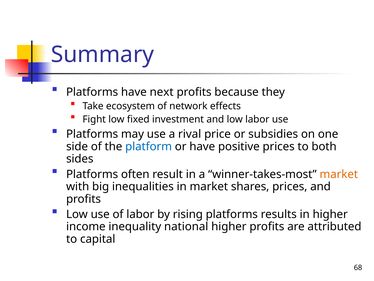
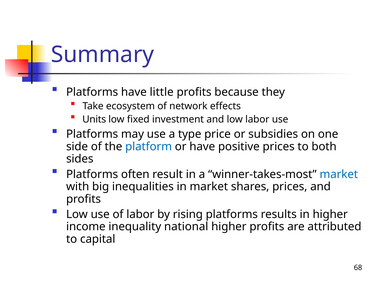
next: next -> little (162, 92)
Fight: Fight -> Units (94, 119)
rival: rival -> type (190, 134)
market colour: orange -> blue (339, 174)
